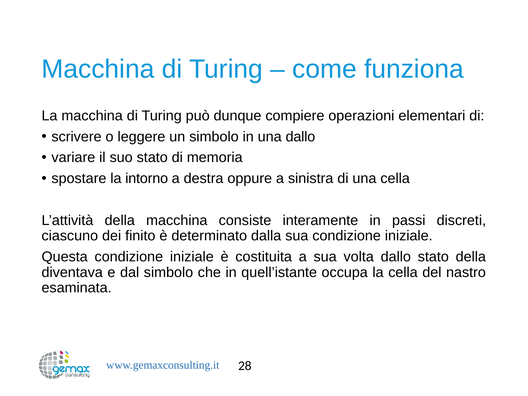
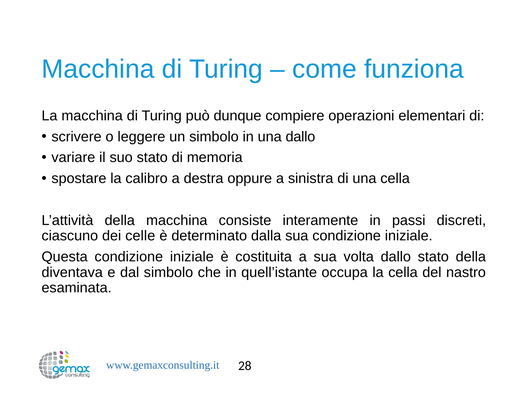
intorno: intorno -> calibro (147, 179)
finito: finito -> celle (140, 236)
